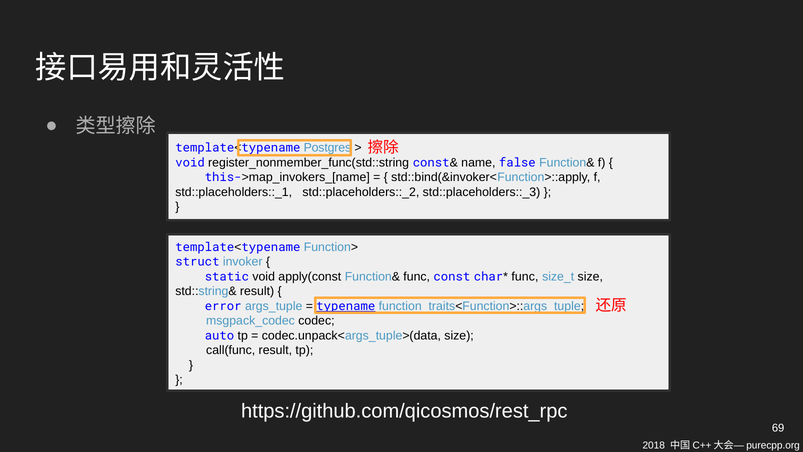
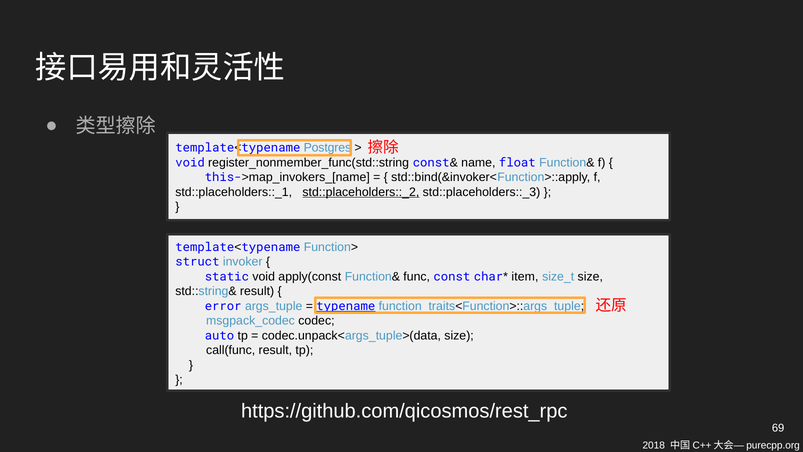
false: false -> float (517, 162)
std::placeholders::_2 underline: none -> present (361, 192)
func: func -> item (525, 276)
